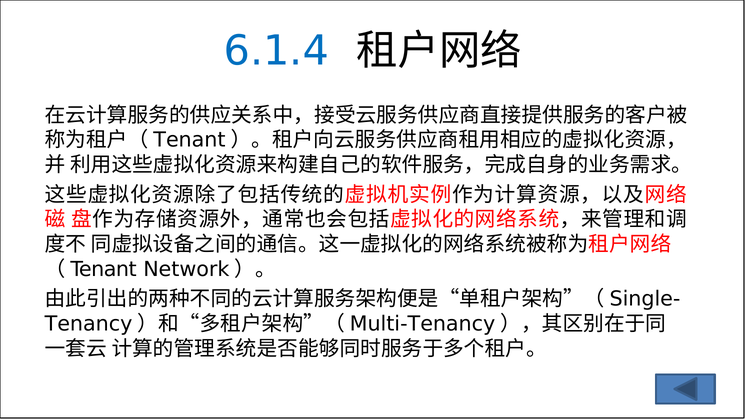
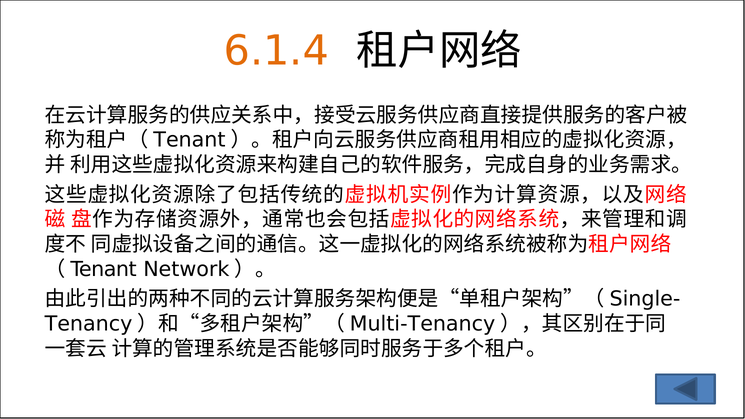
6.1.4 colour: blue -> orange (276, 51)
